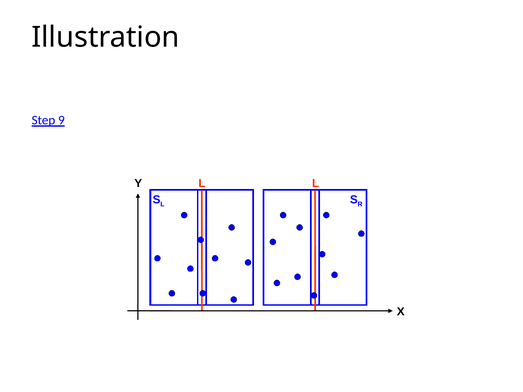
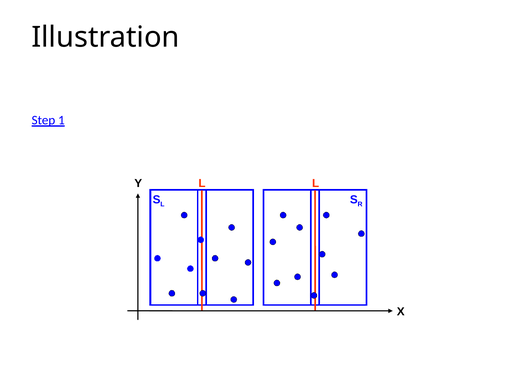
9: 9 -> 1 (61, 120)
